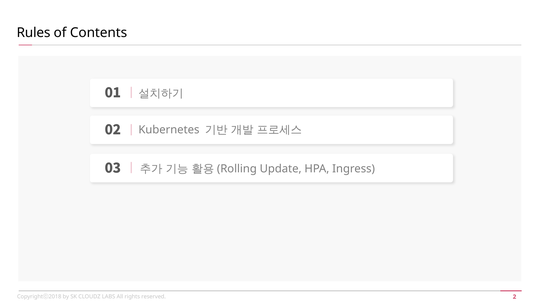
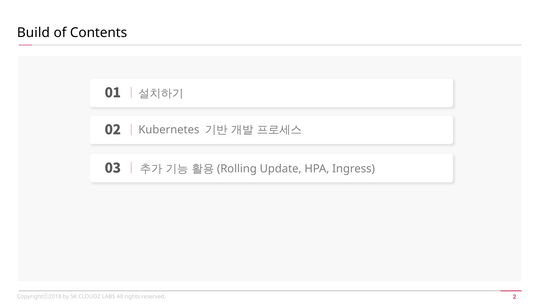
Rules: Rules -> Build (33, 33)
